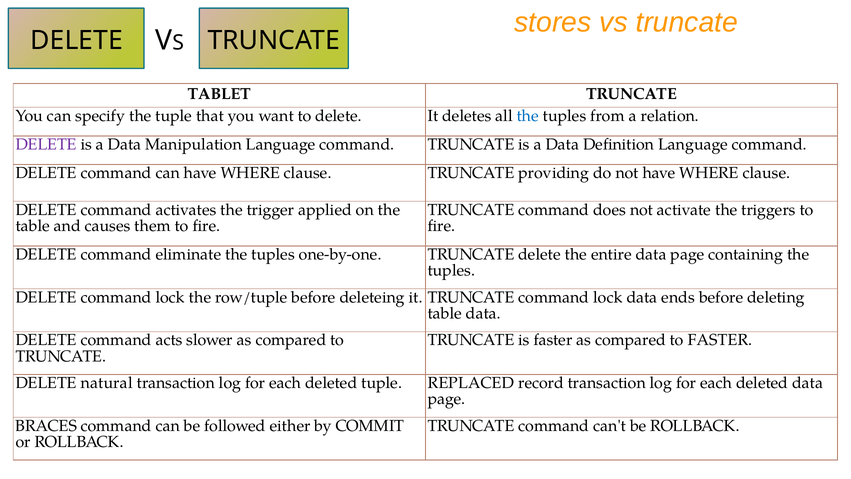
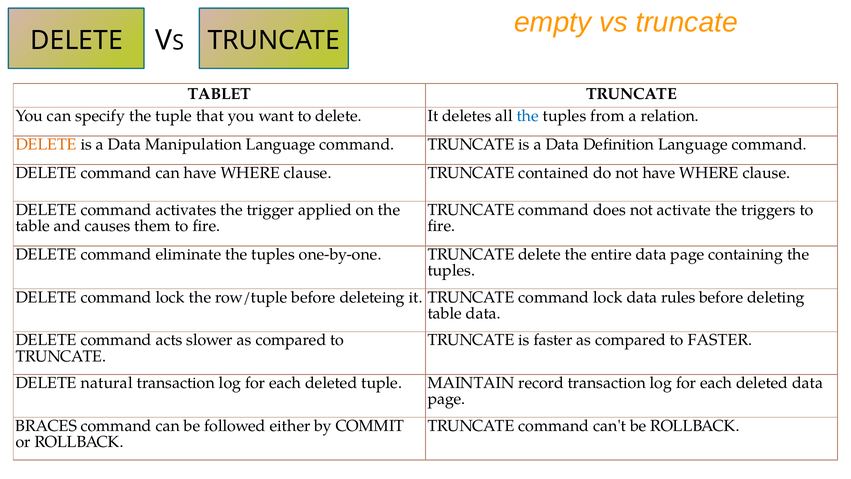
stores: stores -> empty (553, 22)
DELETE colour: purple -> orange (46, 144)
providing: providing -> contained (554, 173)
ends: ends -> rules (678, 297)
REPLACED: REPLACED -> MAINTAIN (471, 383)
